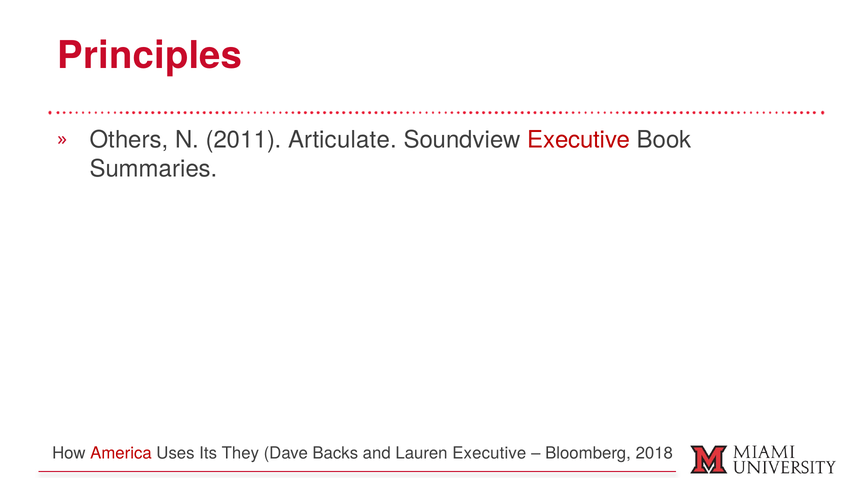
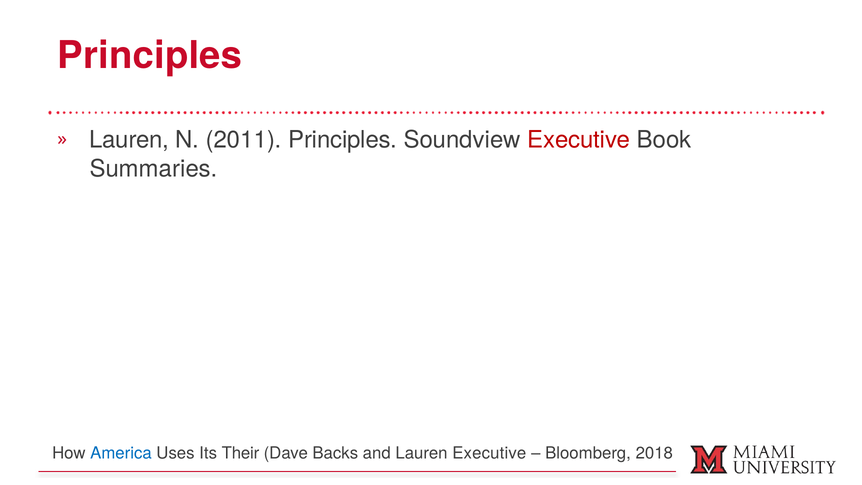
Others: Others -> Lauren (129, 140)
2011 Articulate: Articulate -> Principles (343, 140)
America colour: red -> blue (121, 453)
They: They -> Their (240, 453)
